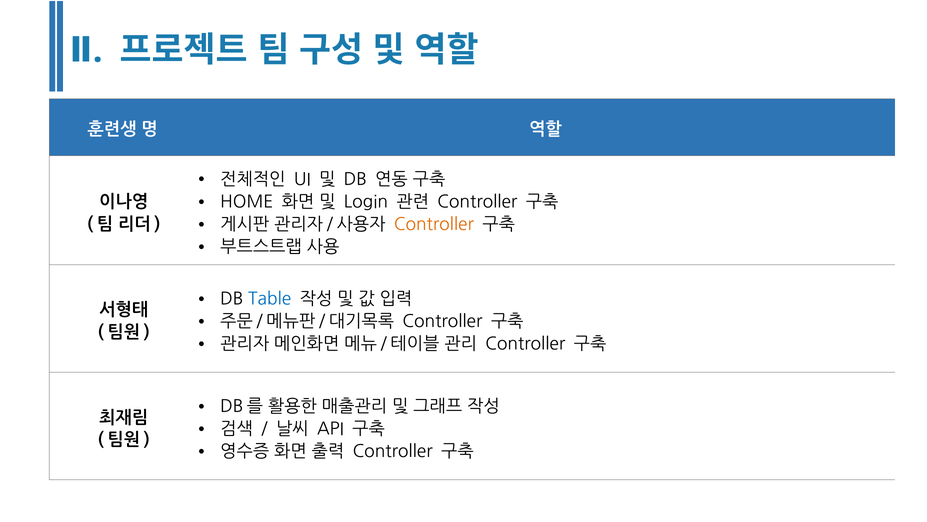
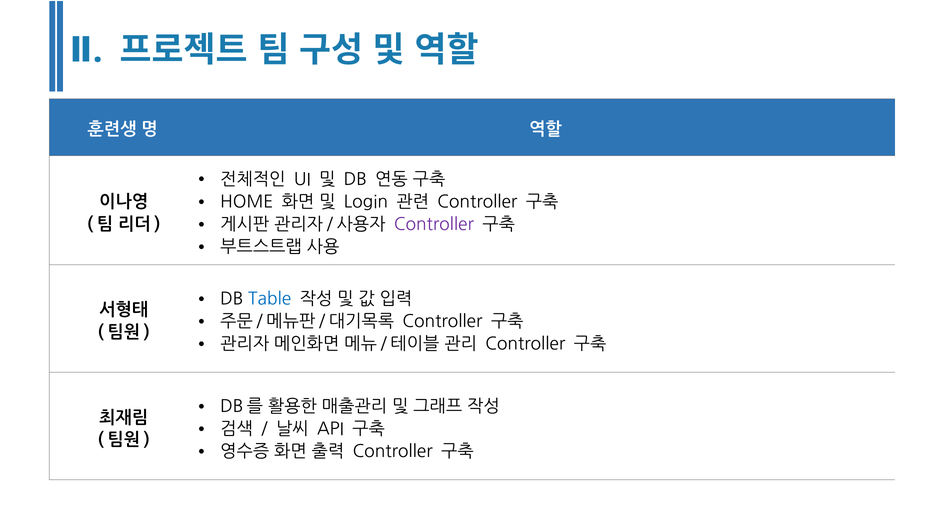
Controller colour: orange -> purple (434, 224)
